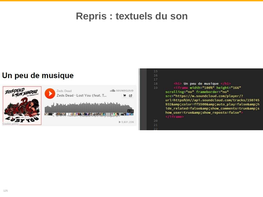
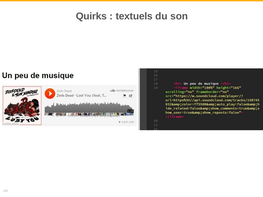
Repris: Repris -> Quirks (91, 16)
